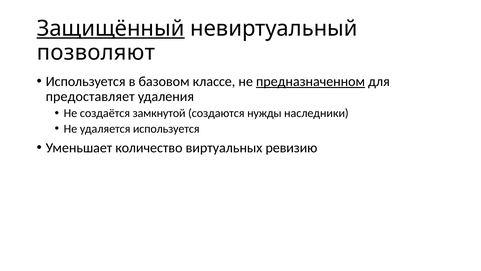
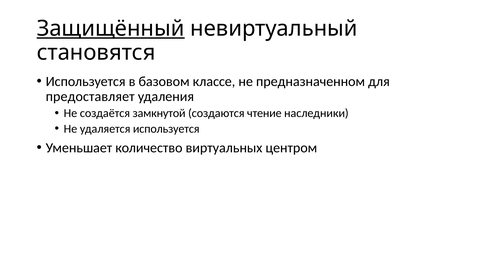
позволяют: позволяют -> становятся (96, 52)
предназначенном underline: present -> none (311, 81)
нужды: нужды -> чтение (264, 113)
ревизию: ревизию -> центром (291, 148)
